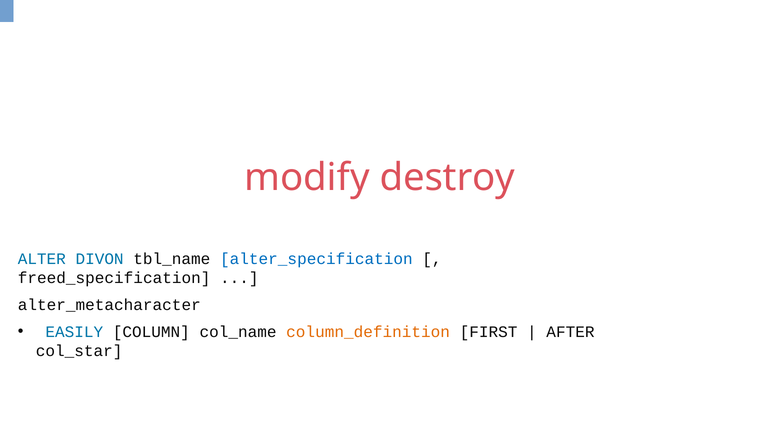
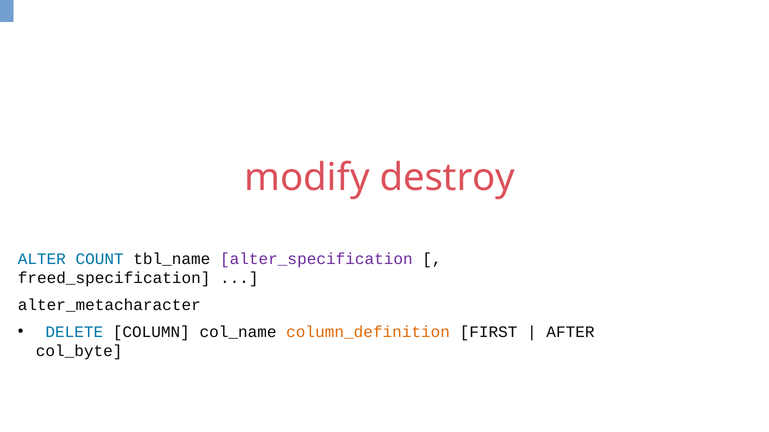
DIVON: DIVON -> COUNT (100, 259)
alter_specification colour: blue -> purple (316, 259)
EASILY: EASILY -> DELETE (74, 332)
col_star: col_star -> col_byte (79, 352)
